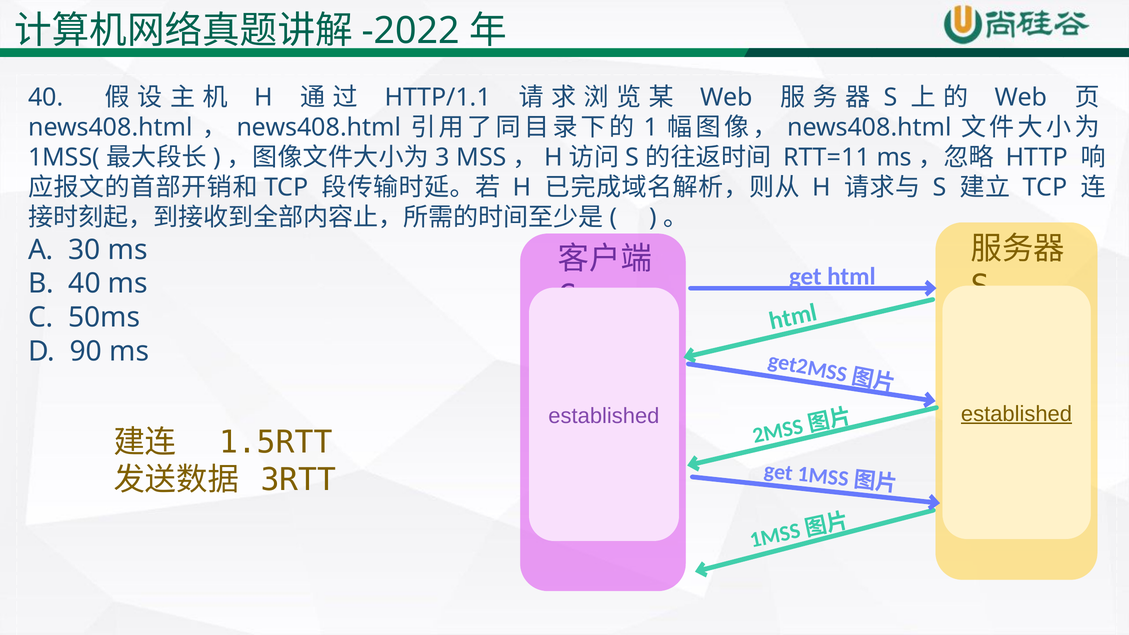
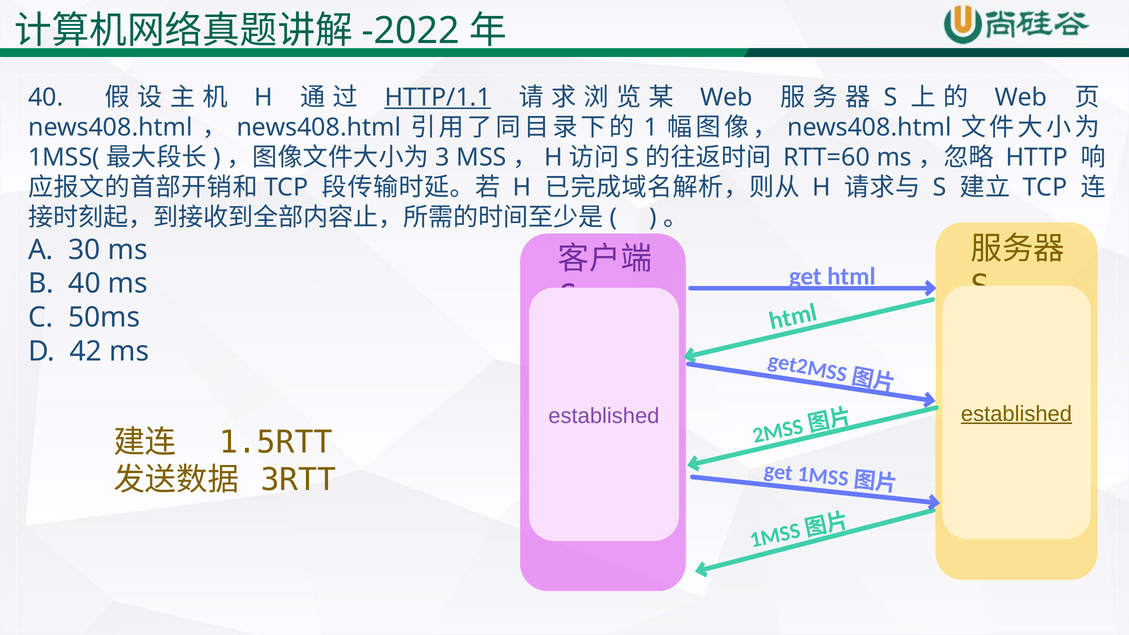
HTTP/1.1 underline: none -> present (438, 97)
RTT=11: RTT=11 -> RTT=60 (827, 157)
90: 90 -> 42 (86, 351)
